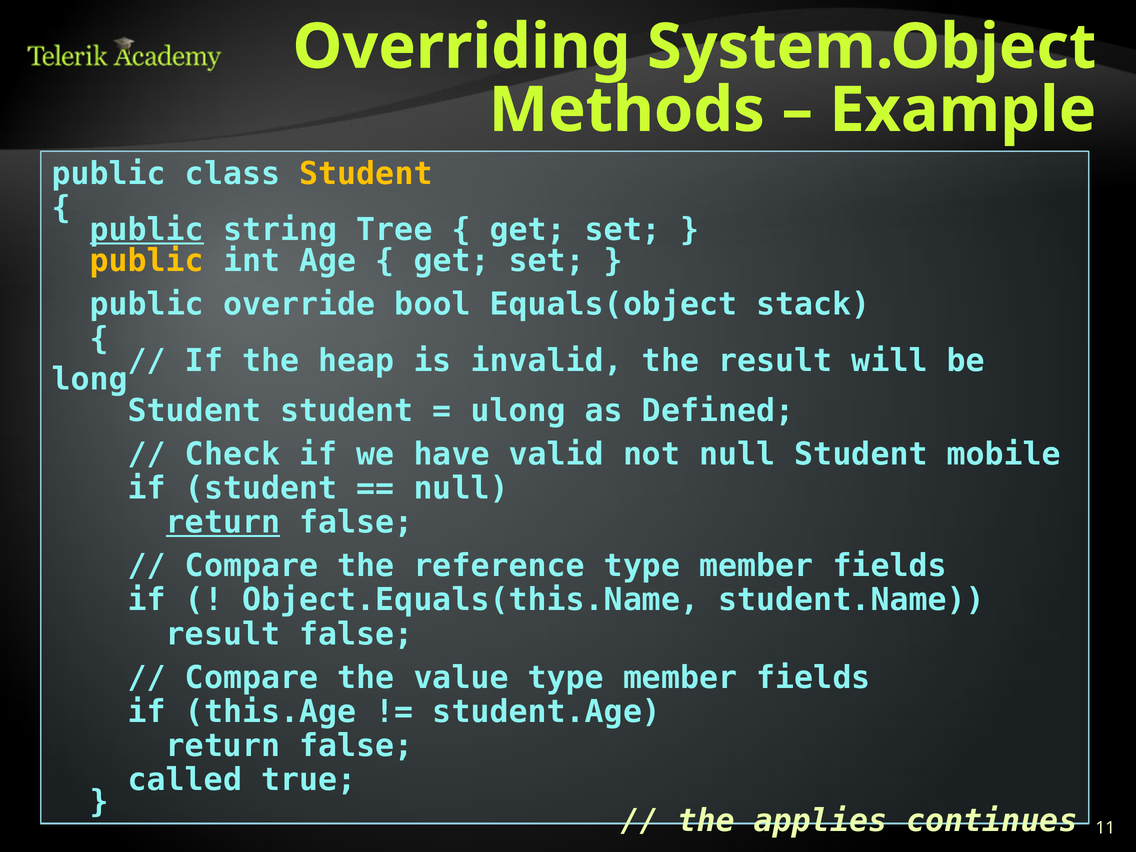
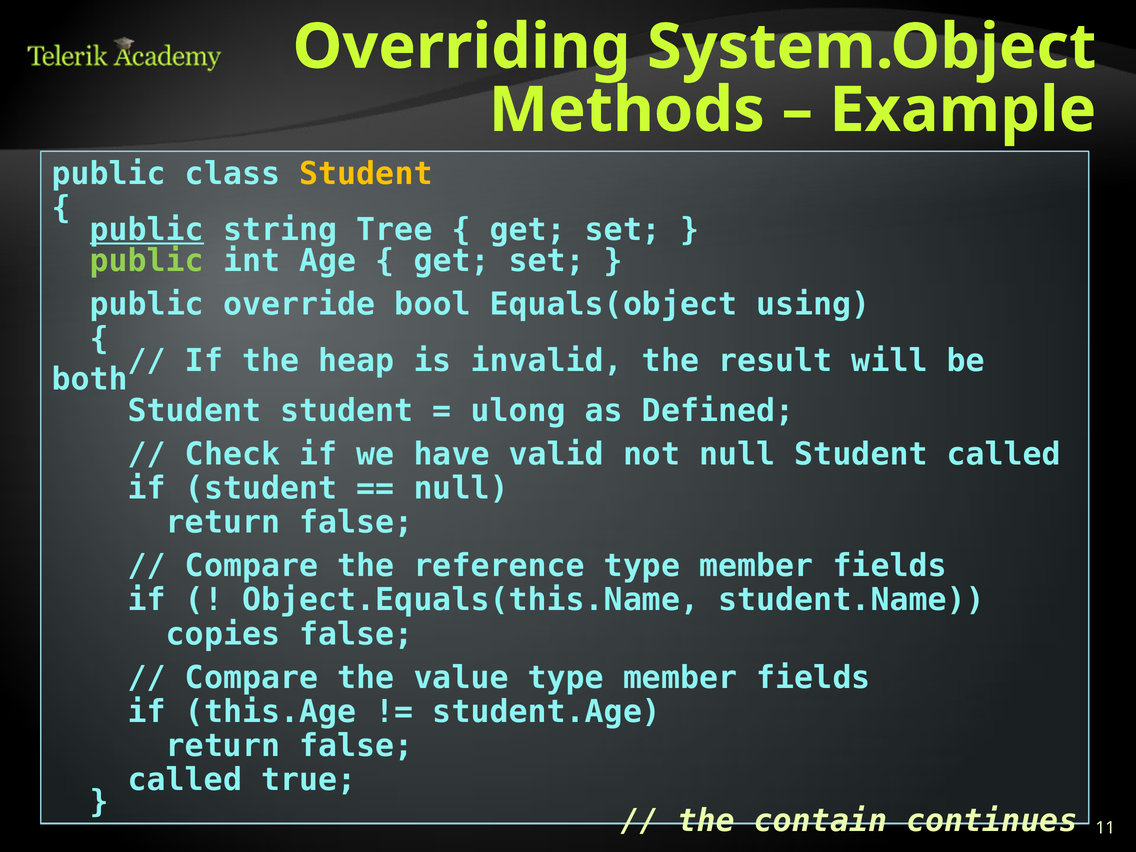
public colour: yellow -> light green (147, 261)
stack: stack -> using (813, 305)
long: long -> both (90, 380)
Student mobile: mobile -> called (1004, 454)
return underline: present -> none (223, 522)
result: result -> copies (223, 634)
applies: applies -> contain (820, 821)
